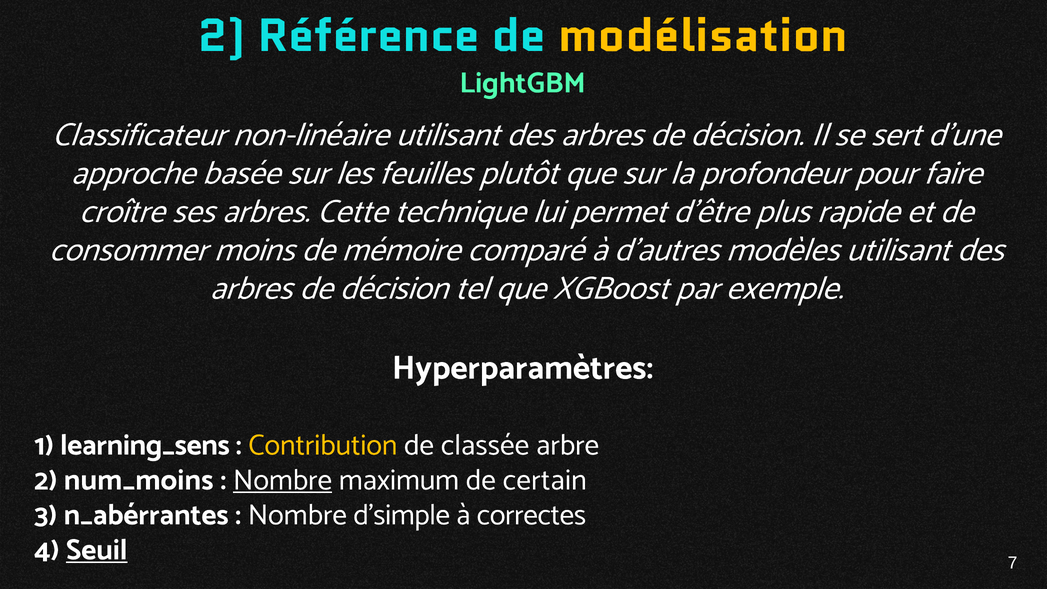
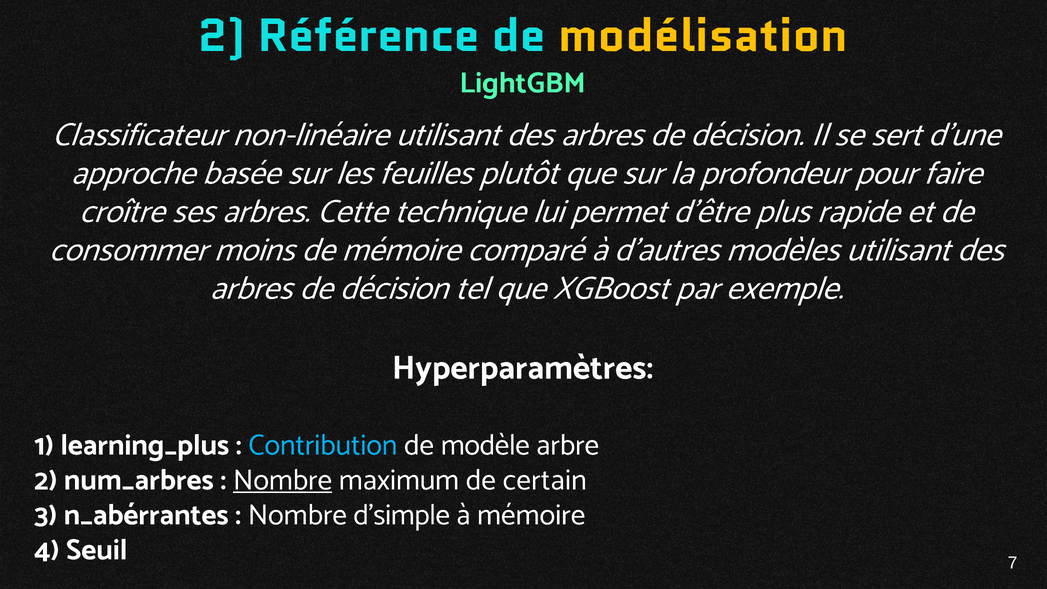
learning_sens: learning_sens -> learning_plus (145, 445)
Contribution colour: yellow -> light blue (323, 445)
classée: classée -> modèle (485, 445)
num_moins: num_moins -> num_arbres (139, 480)
à correctes: correctes -> mémoire (531, 515)
Seuil underline: present -> none (97, 550)
